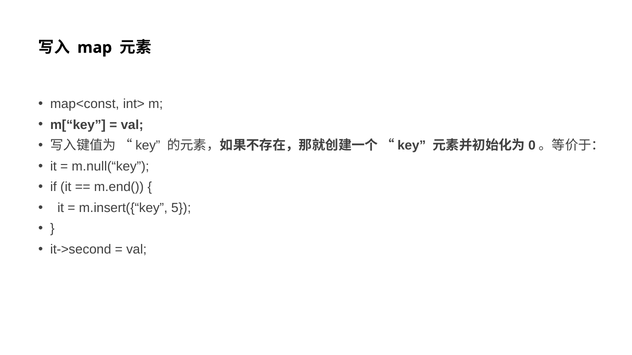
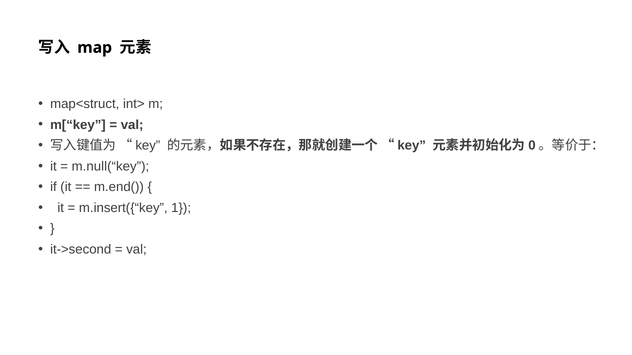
map<const: map<const -> map<struct (85, 104)
5: 5 -> 1 (181, 208)
